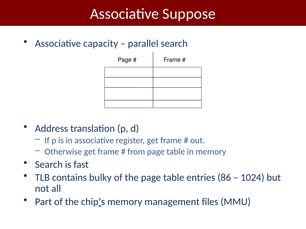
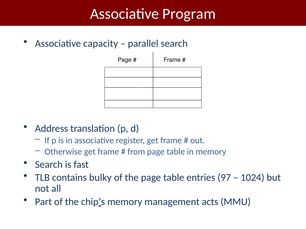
Suppose: Suppose -> Program (189, 14)
86: 86 -> 97 (224, 178)
files: files -> acts (210, 202)
